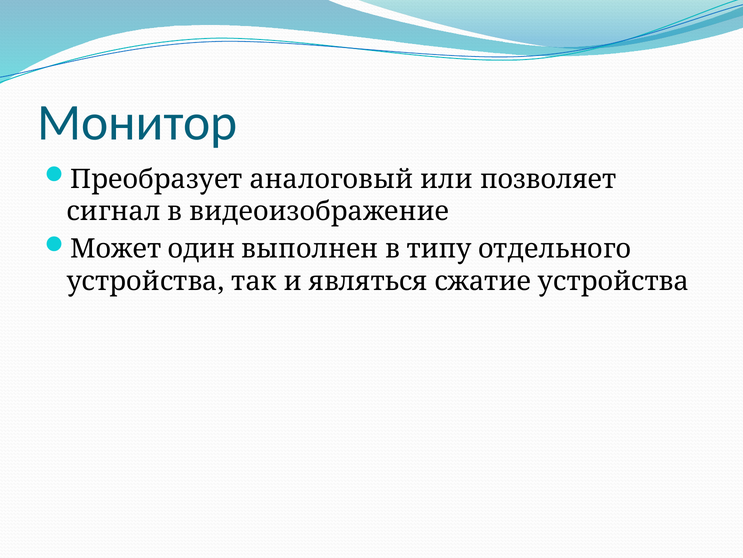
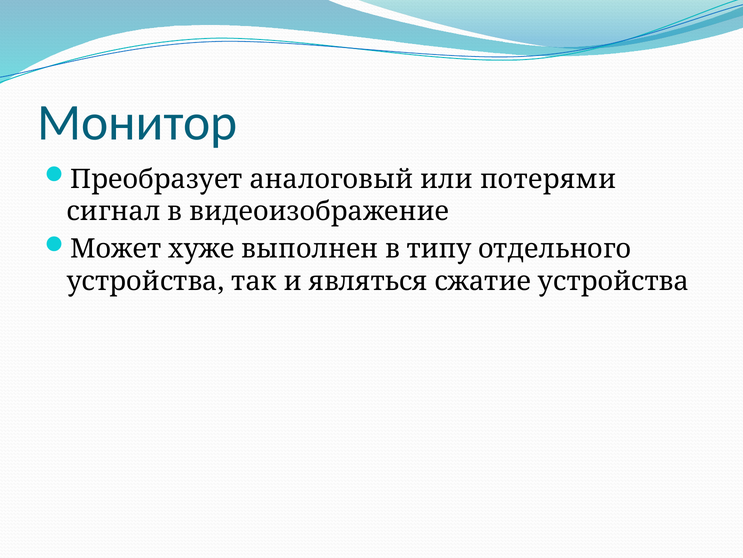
позволяет: позволяет -> потерями (548, 179)
один: один -> хуже (201, 249)
